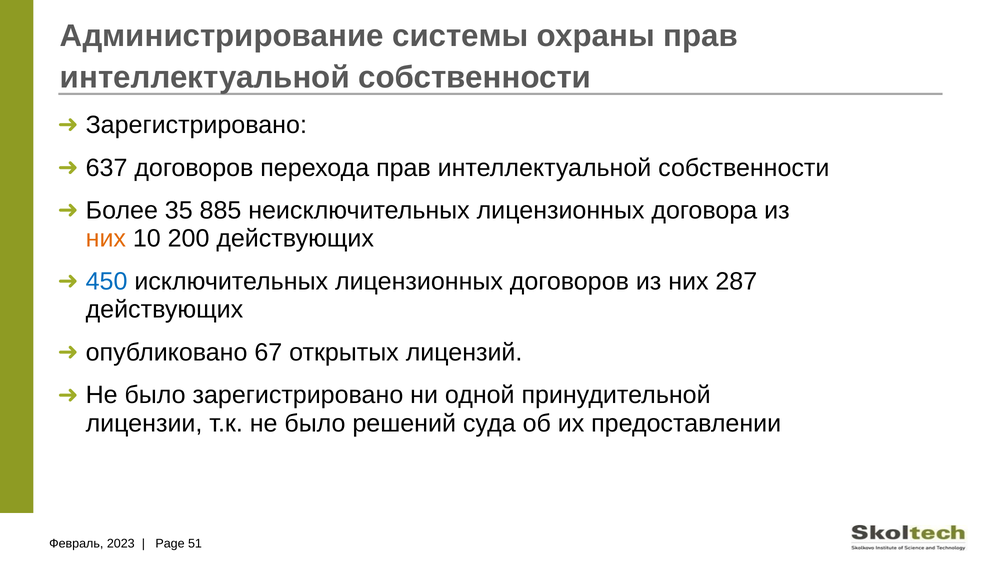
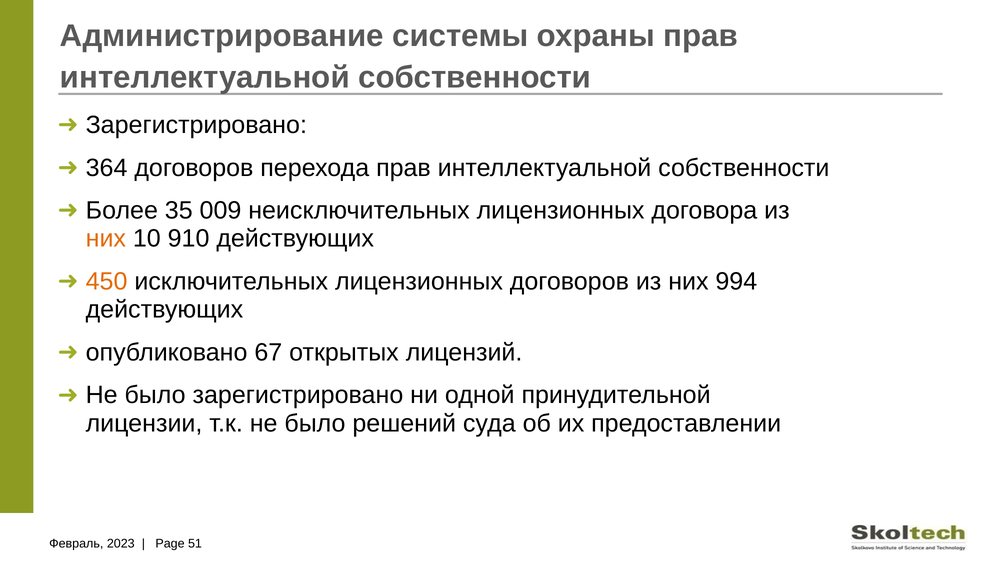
637: 637 -> 364 (107, 168)
885: 885 -> 009 (220, 211)
200: 200 -> 910 (189, 239)
450 colour: blue -> orange (107, 281)
287: 287 -> 994 (736, 281)
